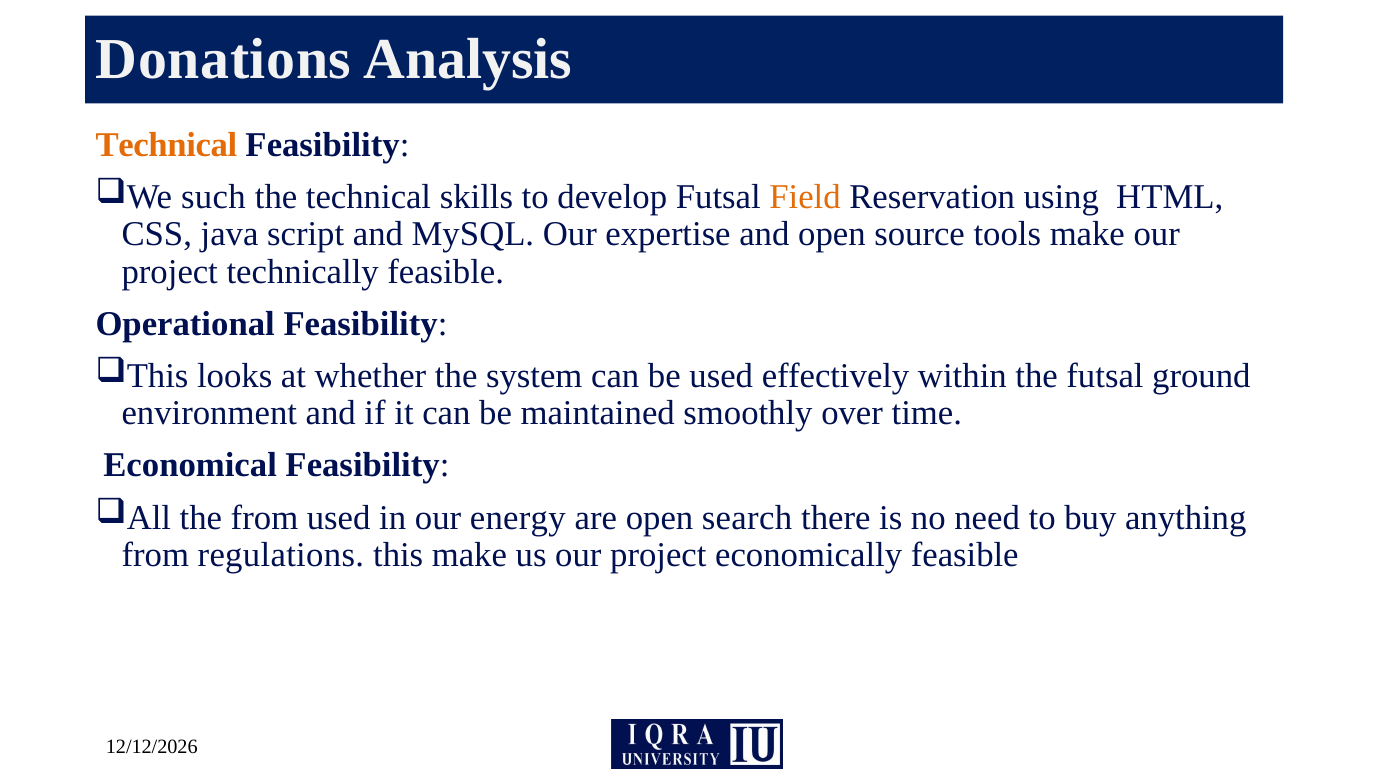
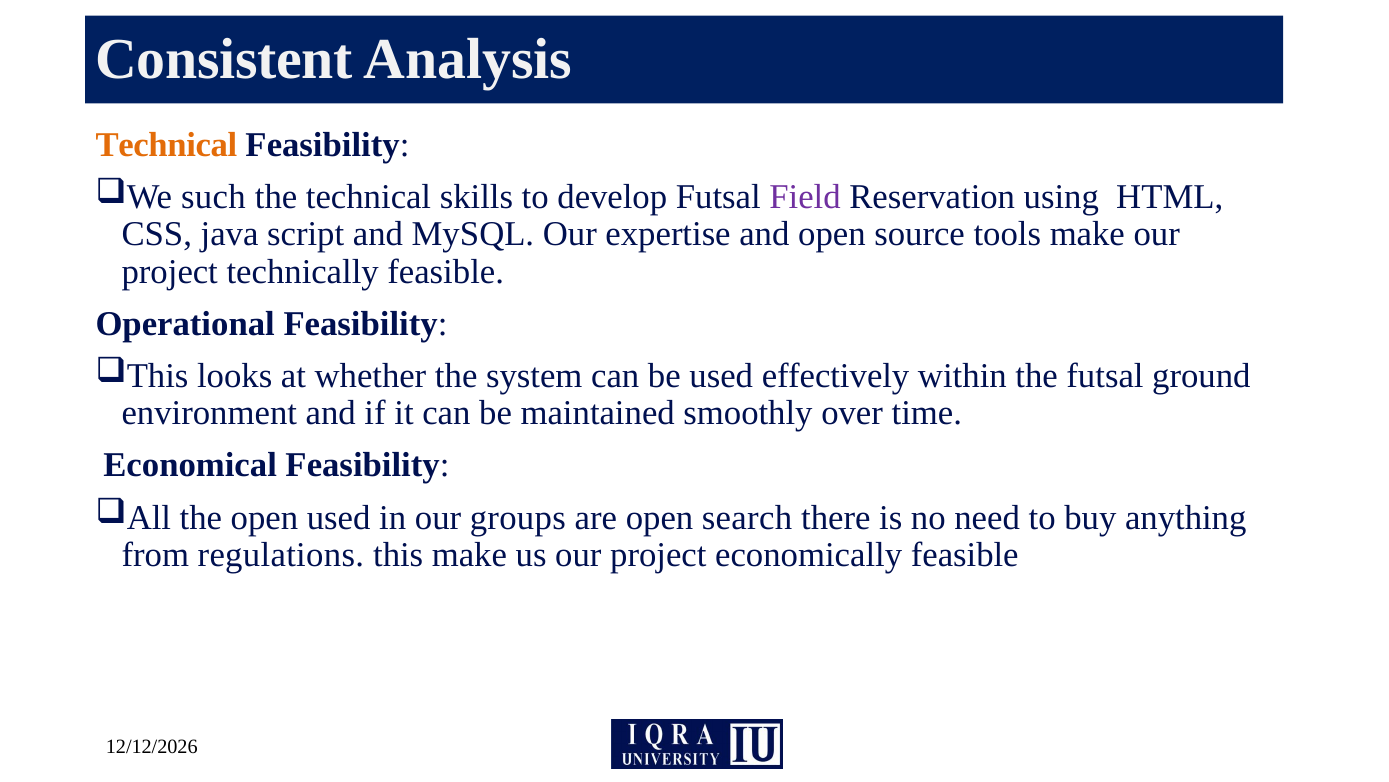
Donations: Donations -> Consistent (224, 59)
Field colour: orange -> purple (805, 197)
the from: from -> open (264, 517)
energy: energy -> groups (518, 517)
